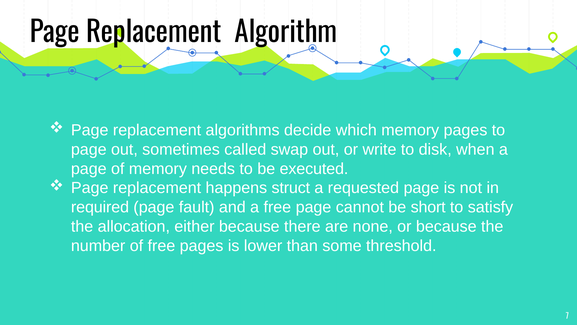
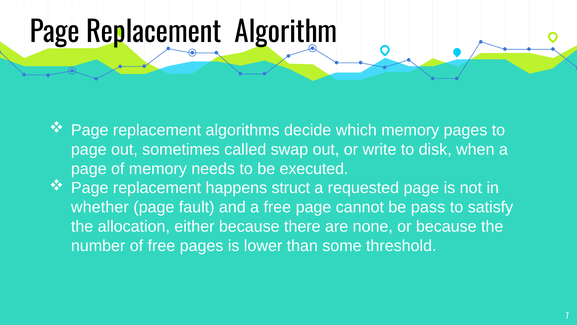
required: required -> whether (100, 207)
short: short -> pass (428, 207)
